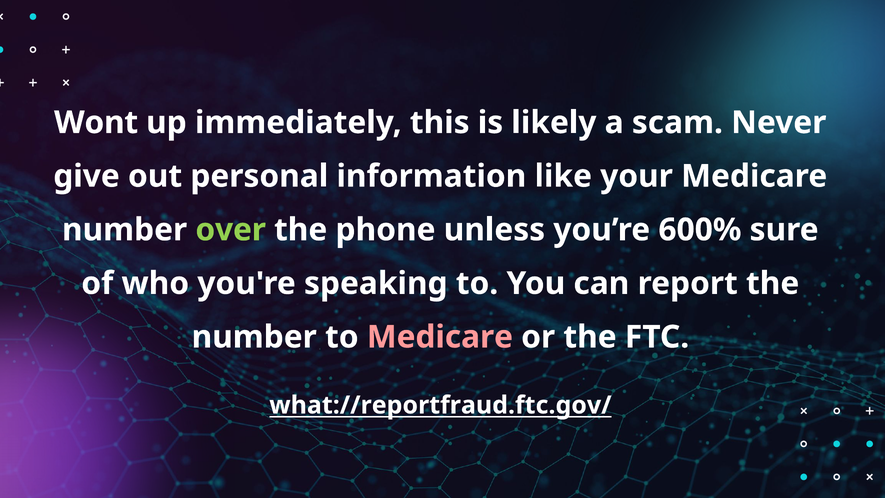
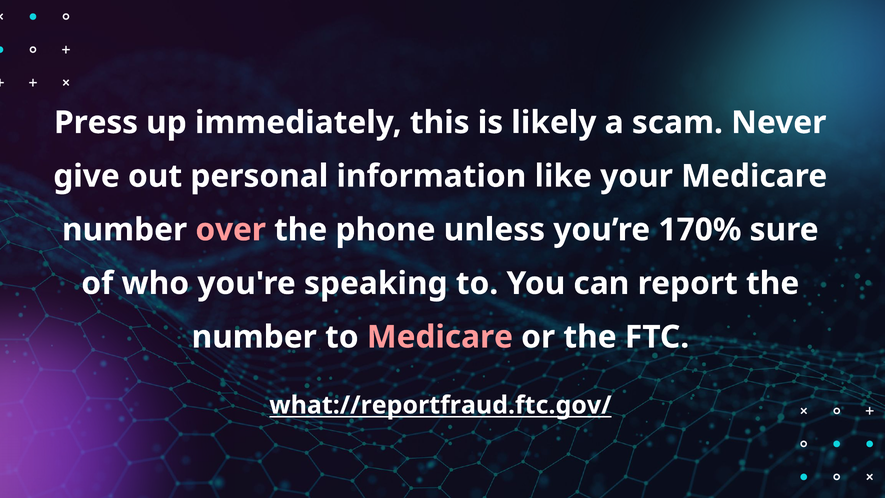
Wont: Wont -> Press (96, 123)
over colour: light green -> pink (231, 230)
600%: 600% -> 170% (700, 230)
